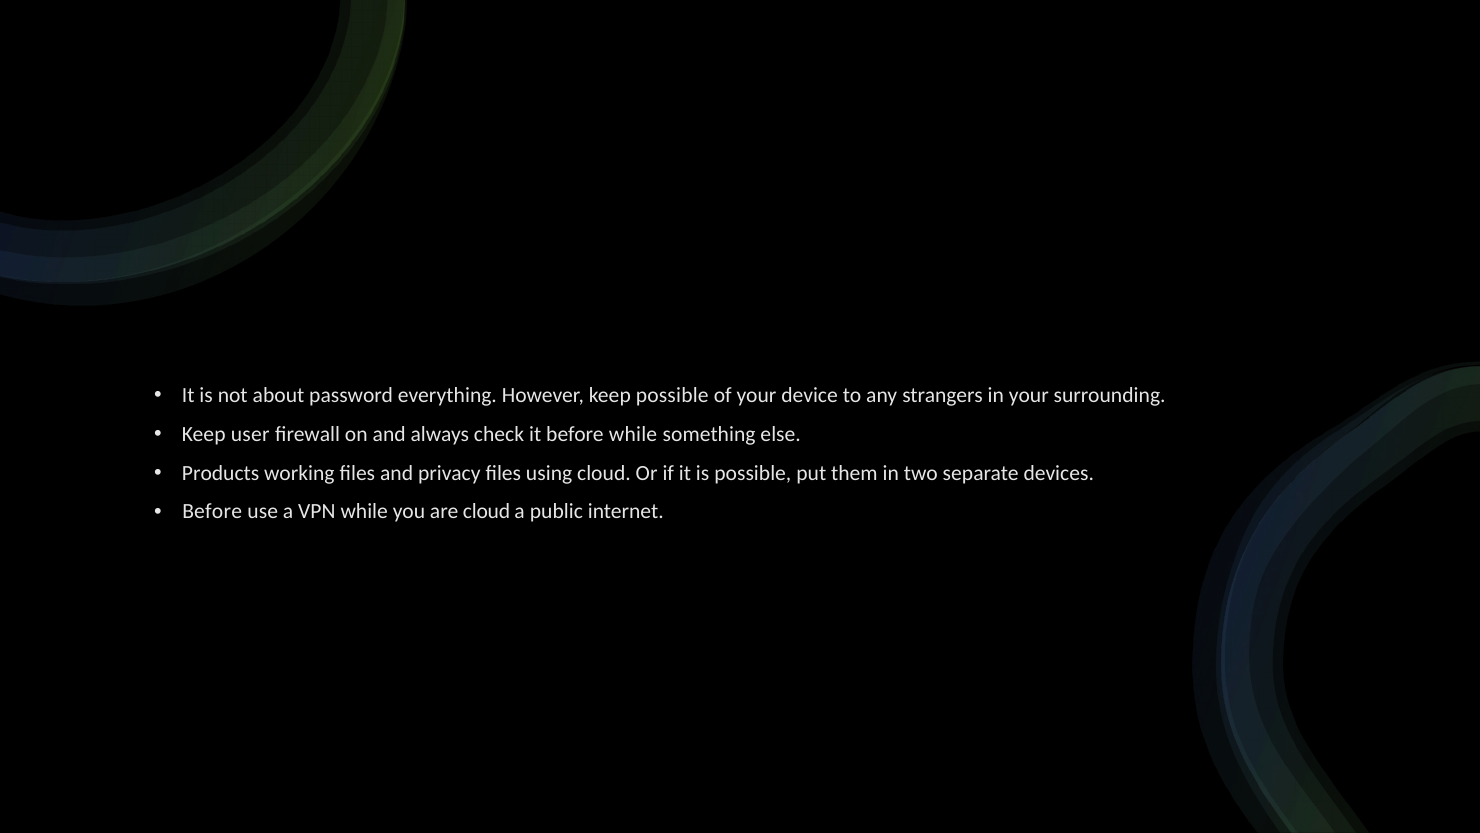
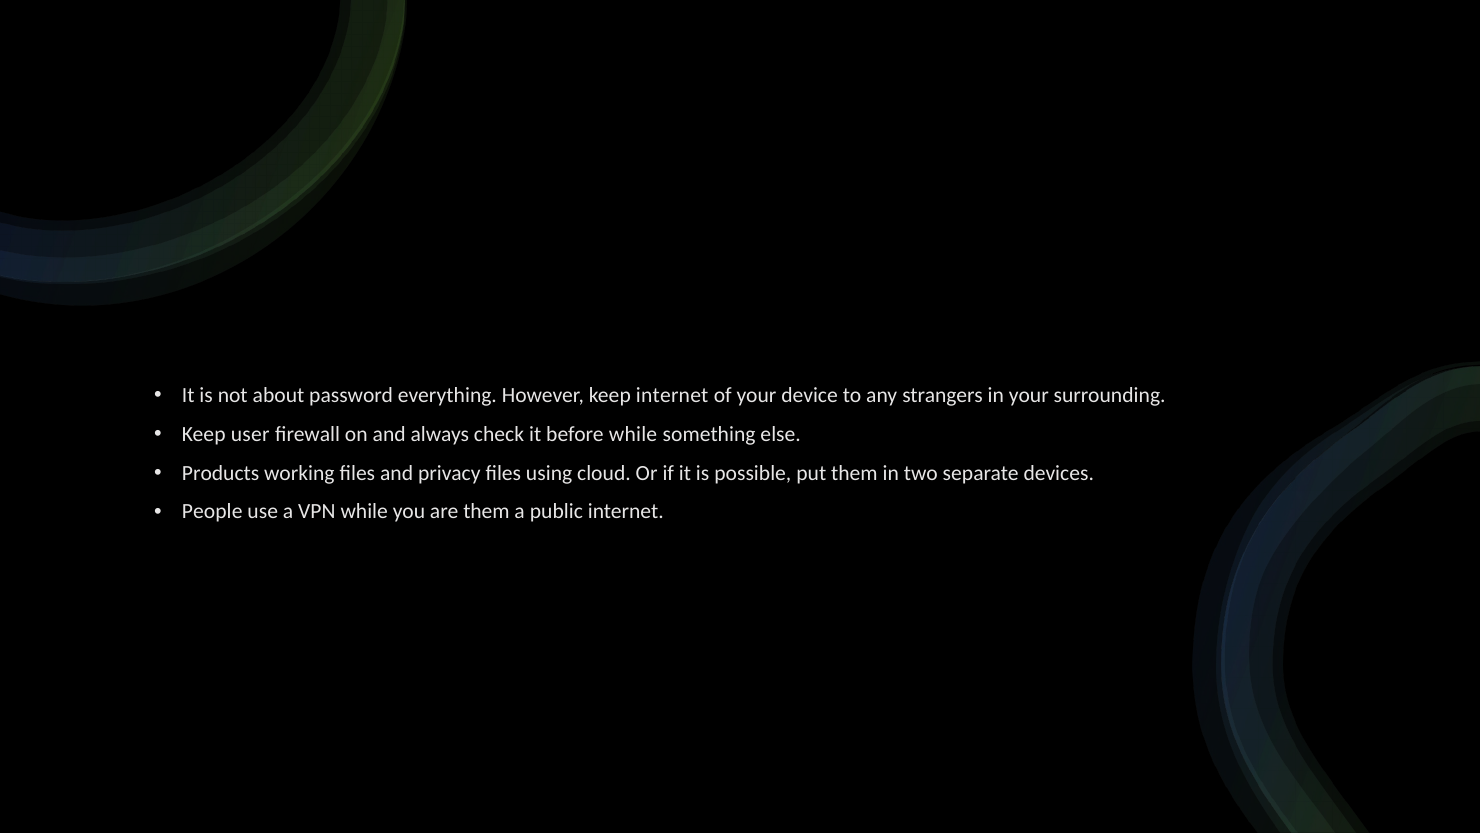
keep possible: possible -> internet (672, 395)
Before: Before -> People (212, 512)
are cloud: cloud -> them (486, 512)
